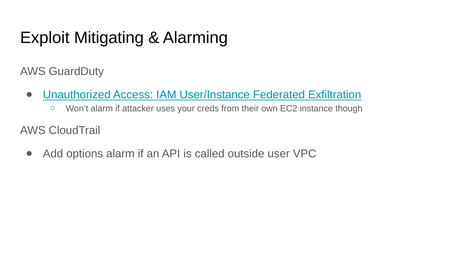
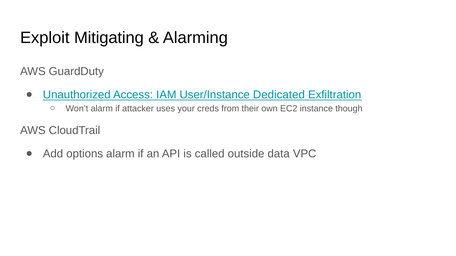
Federated: Federated -> Dedicated (279, 95)
user: user -> data (279, 154)
